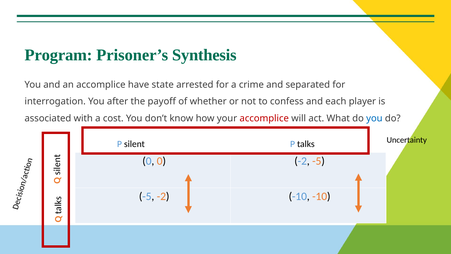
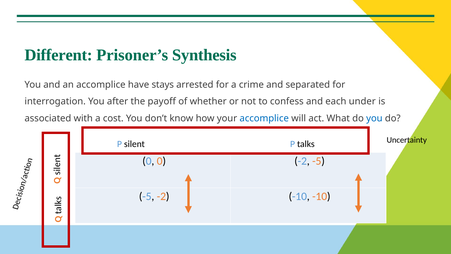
Program: Program -> Different (58, 55)
state: state -> stays (163, 84)
player: player -> under (362, 101)
accomplice colour: red -> blue (264, 118)
